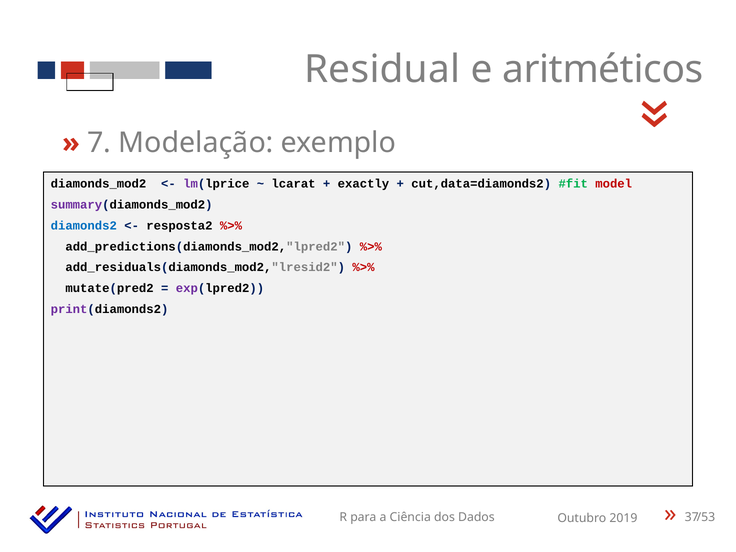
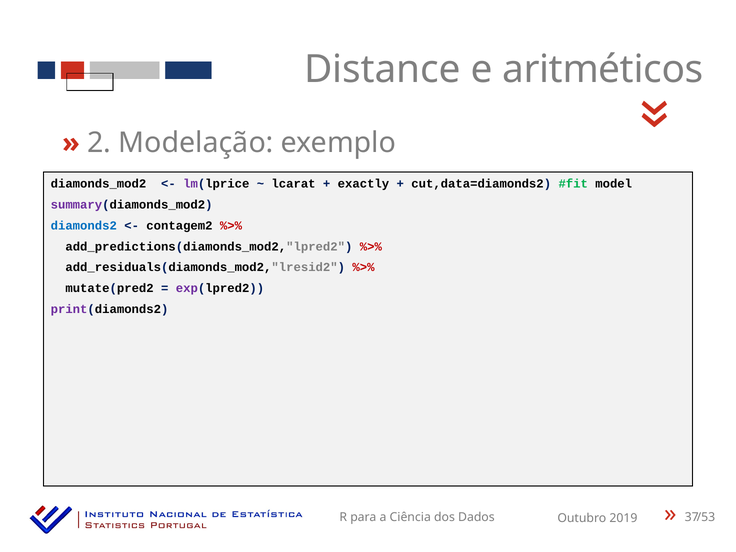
Residual: Residual -> Distance (382, 70)
7: 7 -> 2 (99, 143)
model colour: red -> black (614, 184)
resposta2: resposta2 -> contagem2 (179, 226)
